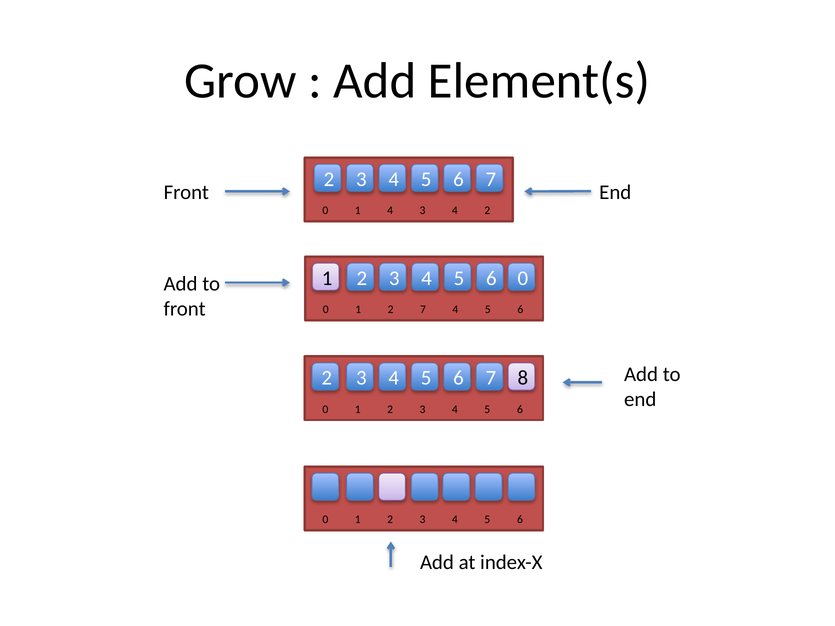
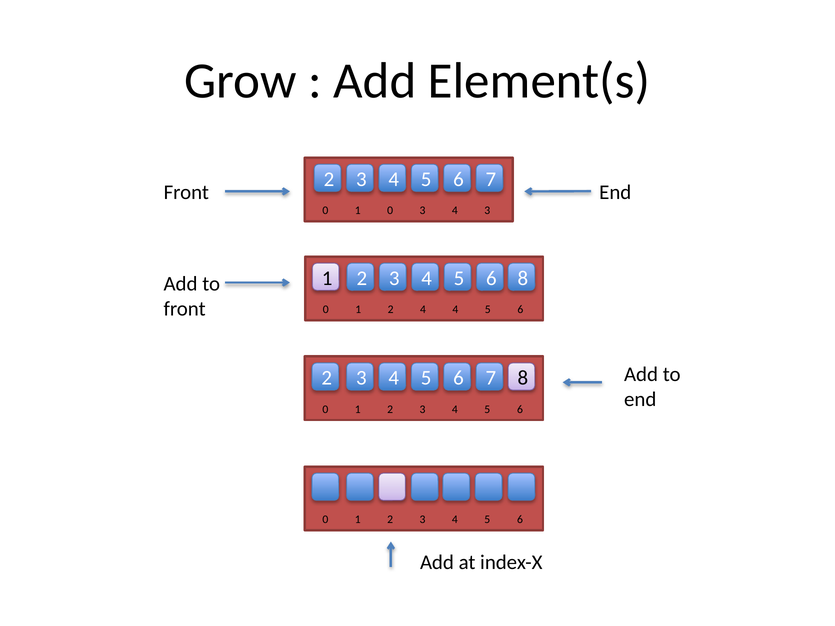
1 4: 4 -> 0 (390, 211)
4 2: 2 -> 3 (487, 211)
1 0: 0 -> 8 (523, 278)
2 7: 7 -> 4 (423, 310)
